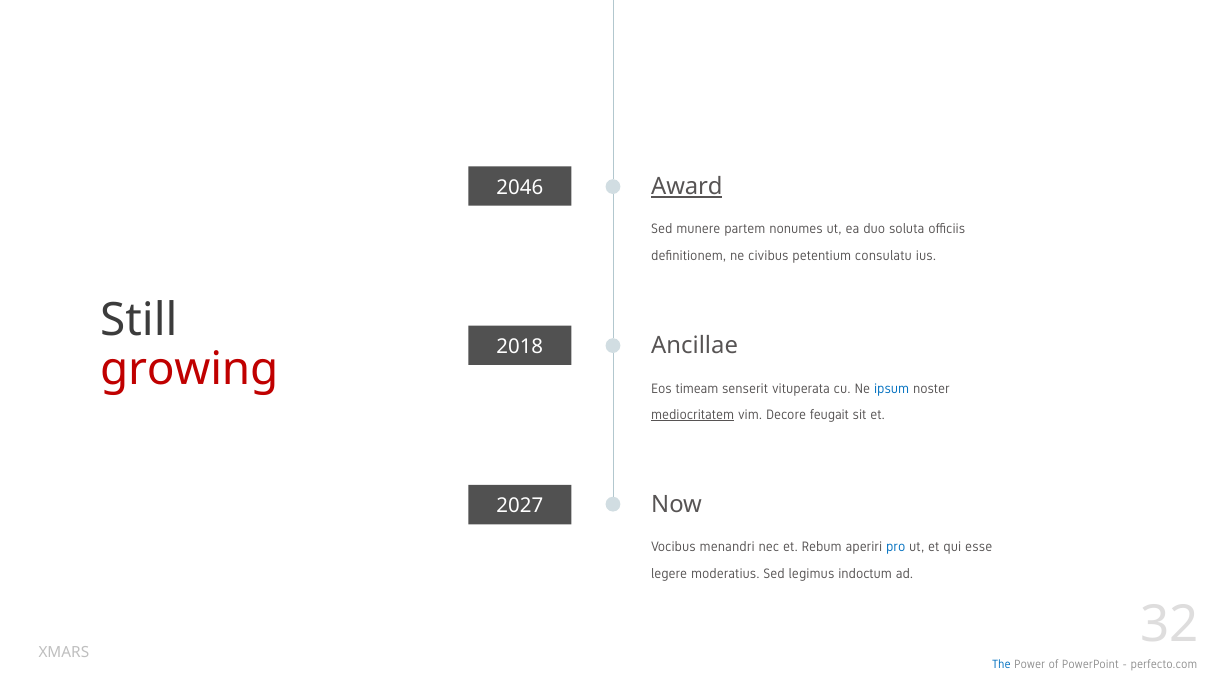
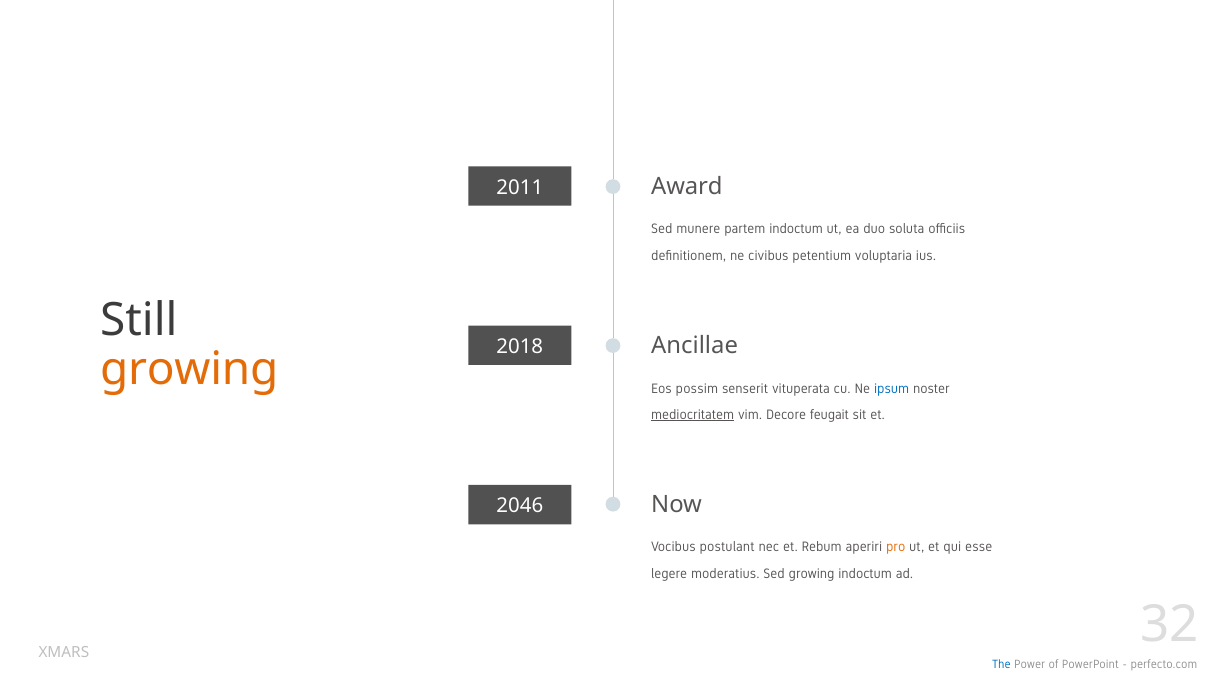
Award underline: present -> none (687, 187)
2046: 2046 -> 2011 (520, 187)
partem nonumes: nonumes -> indoctum (796, 229)
consulatu: consulatu -> voluptaria (884, 255)
growing colour: red -> orange (189, 369)
timeam: timeam -> possim (697, 388)
2027: 2027 -> 2046 (520, 506)
menandri: menandri -> postulant (727, 547)
pro colour: blue -> orange (896, 547)
Sed legimus: legimus -> growing (812, 573)
